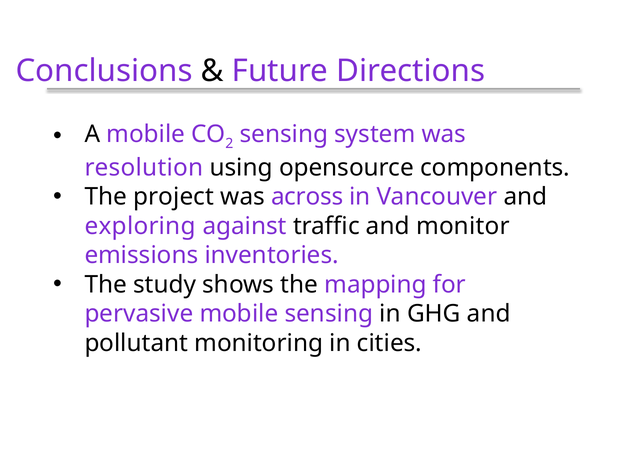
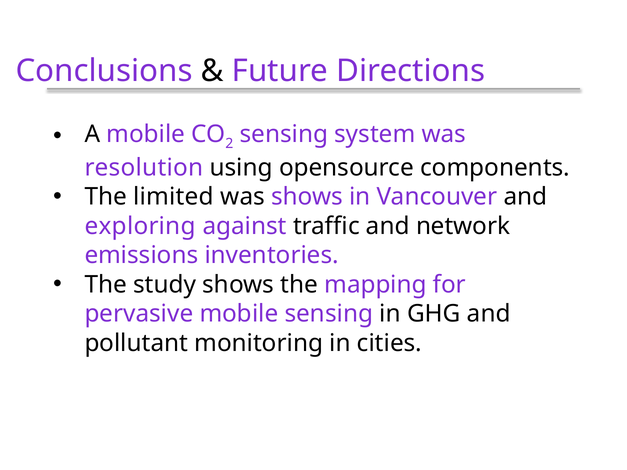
project: project -> limited (174, 197)
was across: across -> shows (307, 197)
monitor: monitor -> network (463, 226)
